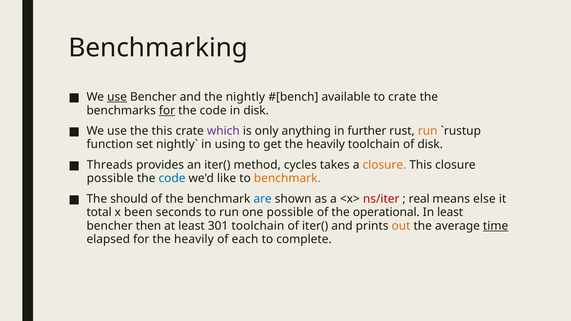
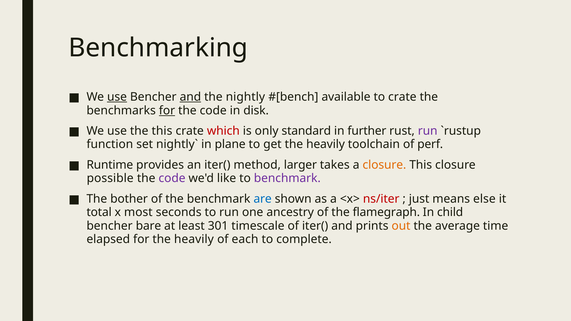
and underline: none -> present (190, 97)
which colour: purple -> red (223, 131)
anything: anything -> standard (306, 131)
run colour: orange -> purple (428, 131)
using: using -> plane (230, 144)
of disk: disk -> perf (430, 144)
Threads: Threads -> Runtime (110, 165)
cycles: cycles -> larger (300, 165)
code colour: blue -> purple (172, 178)
benchmark colour: orange -> purple (287, 178)
should: should -> bother (129, 199)
real: real -> just (419, 199)
been: been -> most (138, 212)
one possible: possible -> ancestry (290, 212)
operational: operational -> flamegraph (386, 212)
In least: least -> child (450, 212)
then: then -> bare (148, 226)
301 toolchain: toolchain -> timescale (258, 226)
time underline: present -> none (496, 226)
